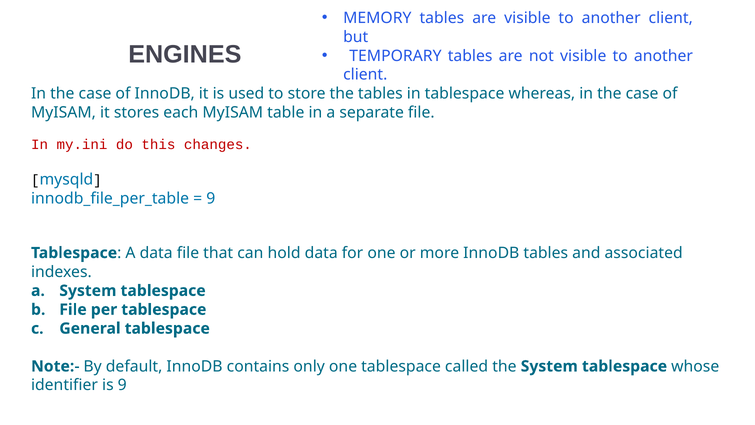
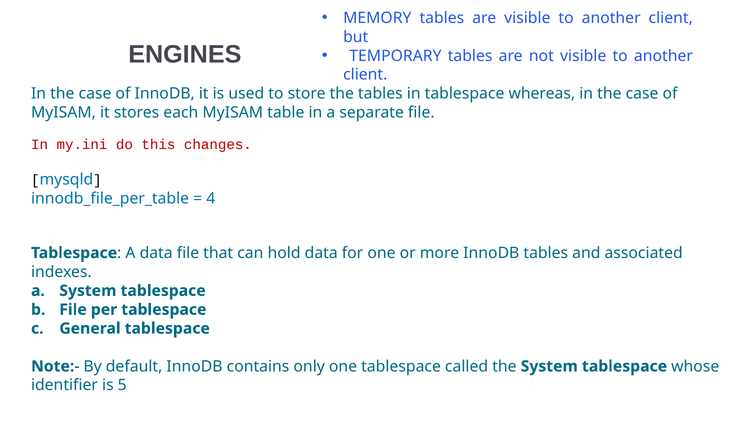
9: 9 -> 4 (211, 198)
is 9: 9 -> 5 (122, 385)
